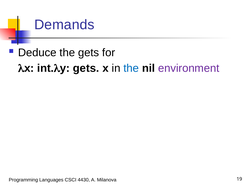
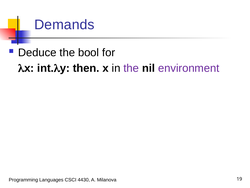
the gets: gets -> bool (89, 52)
gets: gets -> then (86, 68)
the colour: blue -> purple (131, 68)
